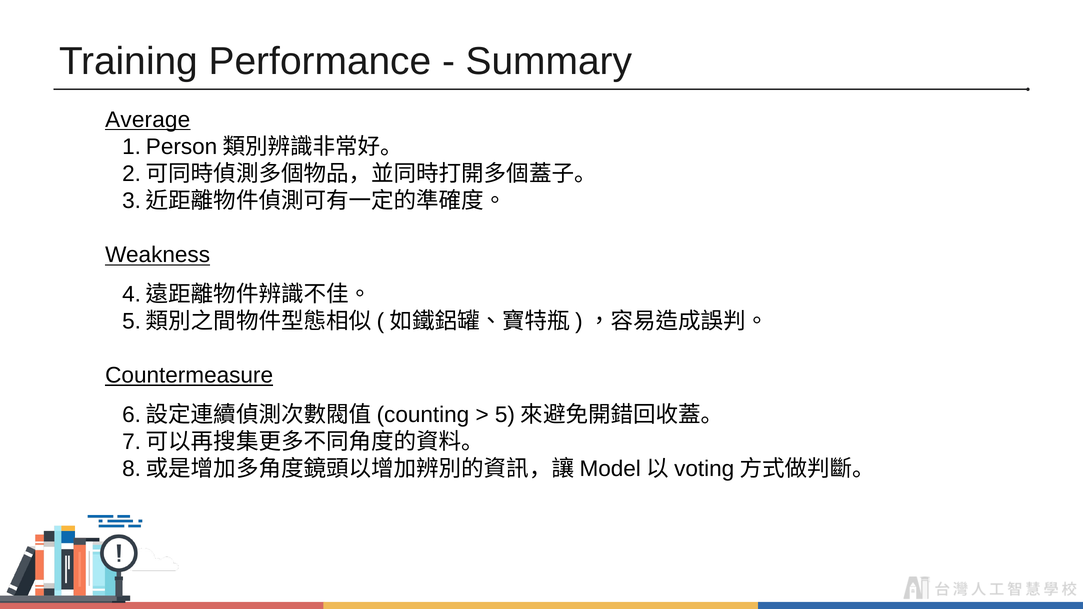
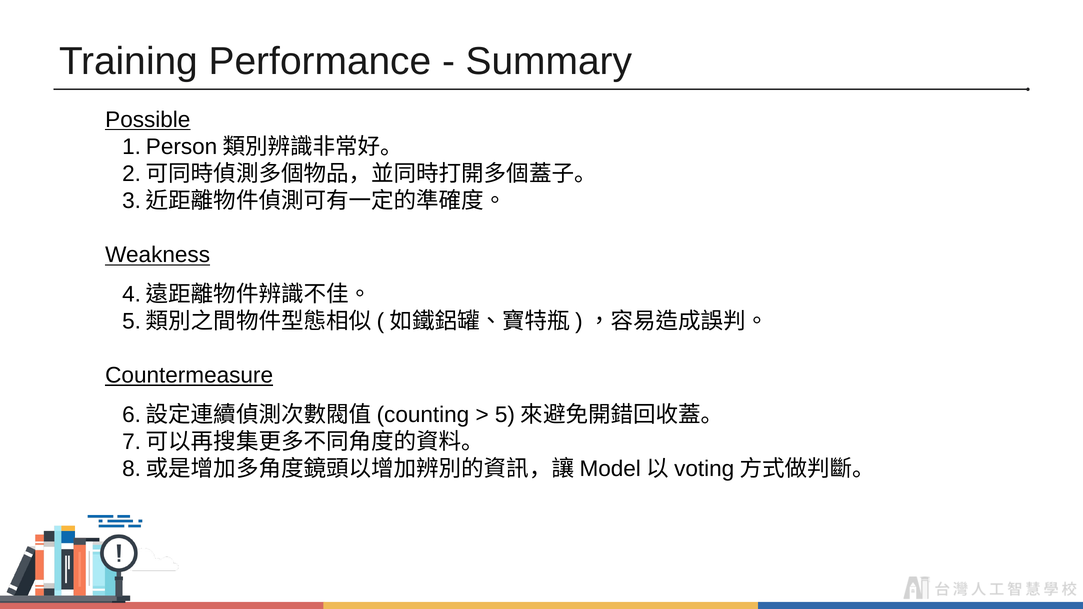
Average: Average -> Possible (148, 120)
